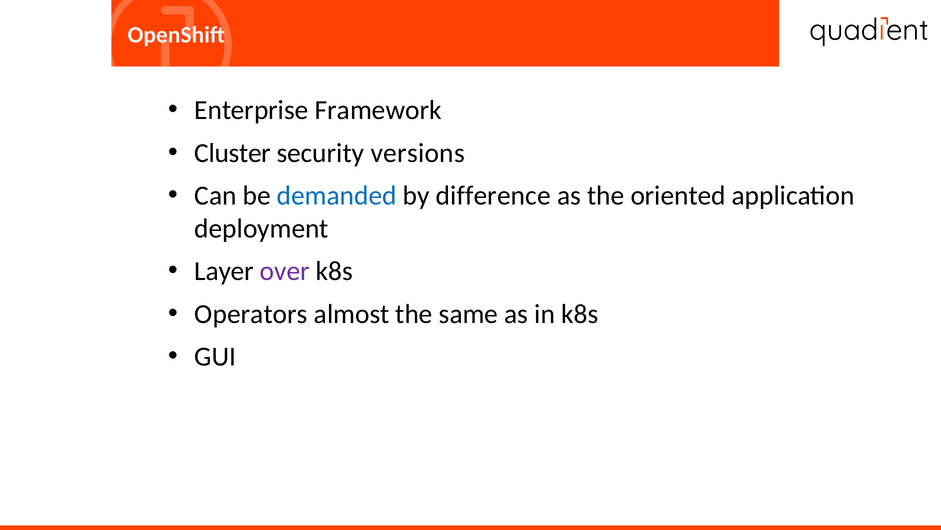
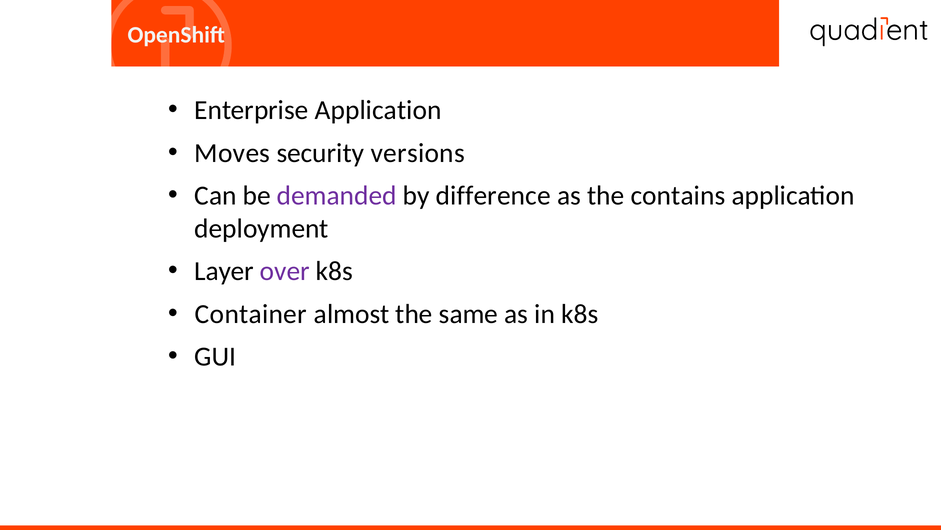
Enterprise Framework: Framework -> Application (378, 110)
Cluster: Cluster -> Moves (232, 153)
demanded colour: blue -> purple (337, 196)
oriented: oriented -> contains (678, 196)
Operators: Operators -> Container (251, 314)
